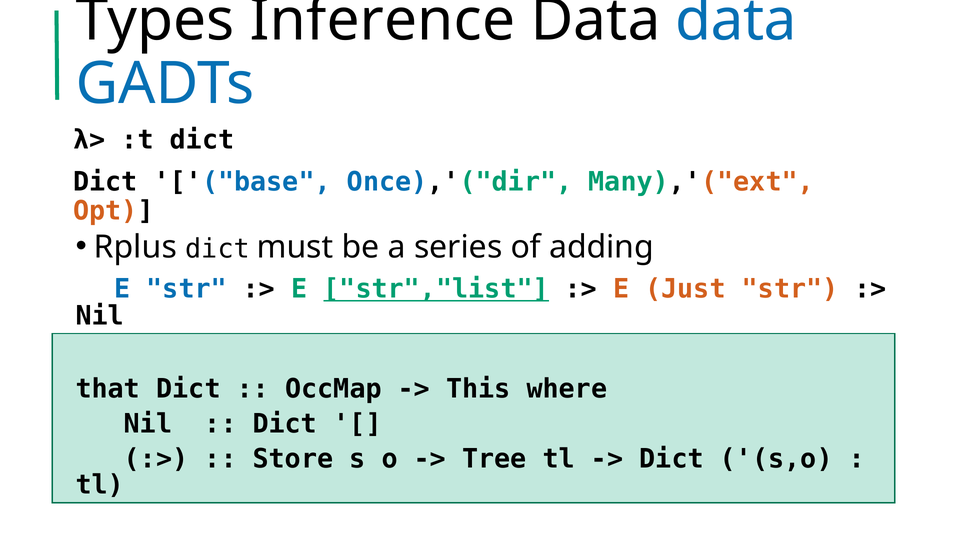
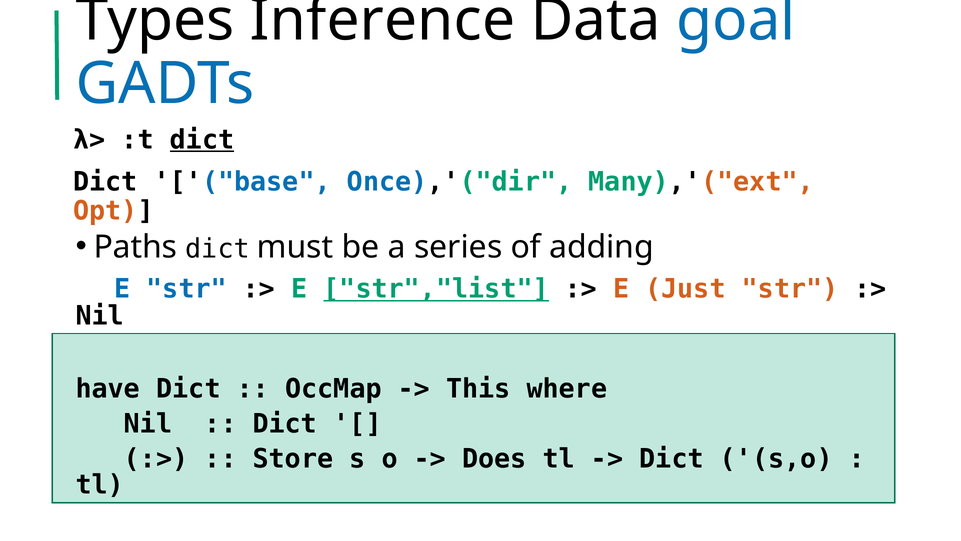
Data data: data -> goal (736, 20)
dict underline: none -> present (202, 140)
Rplus: Rplus -> Paths (135, 247)
that: that -> have (108, 389)
Tree: Tree -> Does (494, 459)
